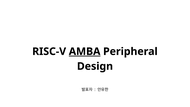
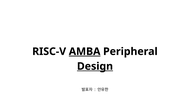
Design underline: none -> present (95, 66)
